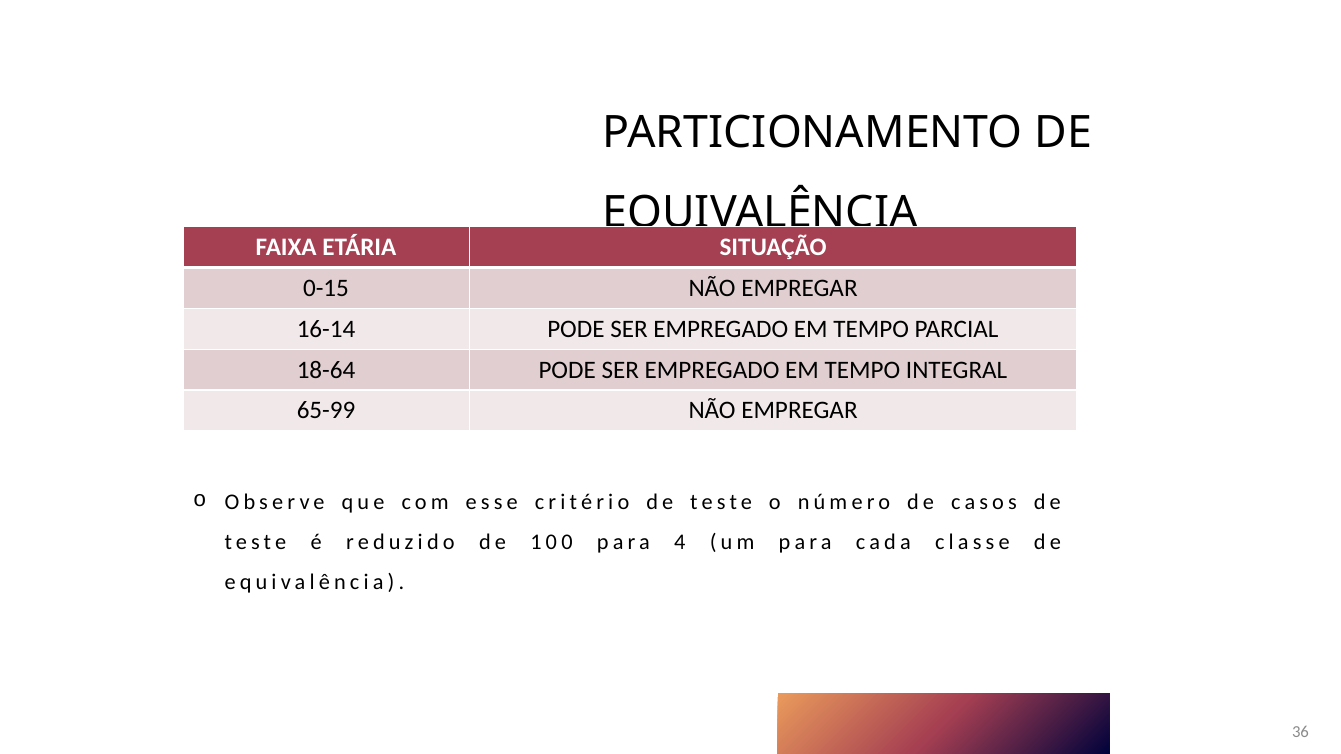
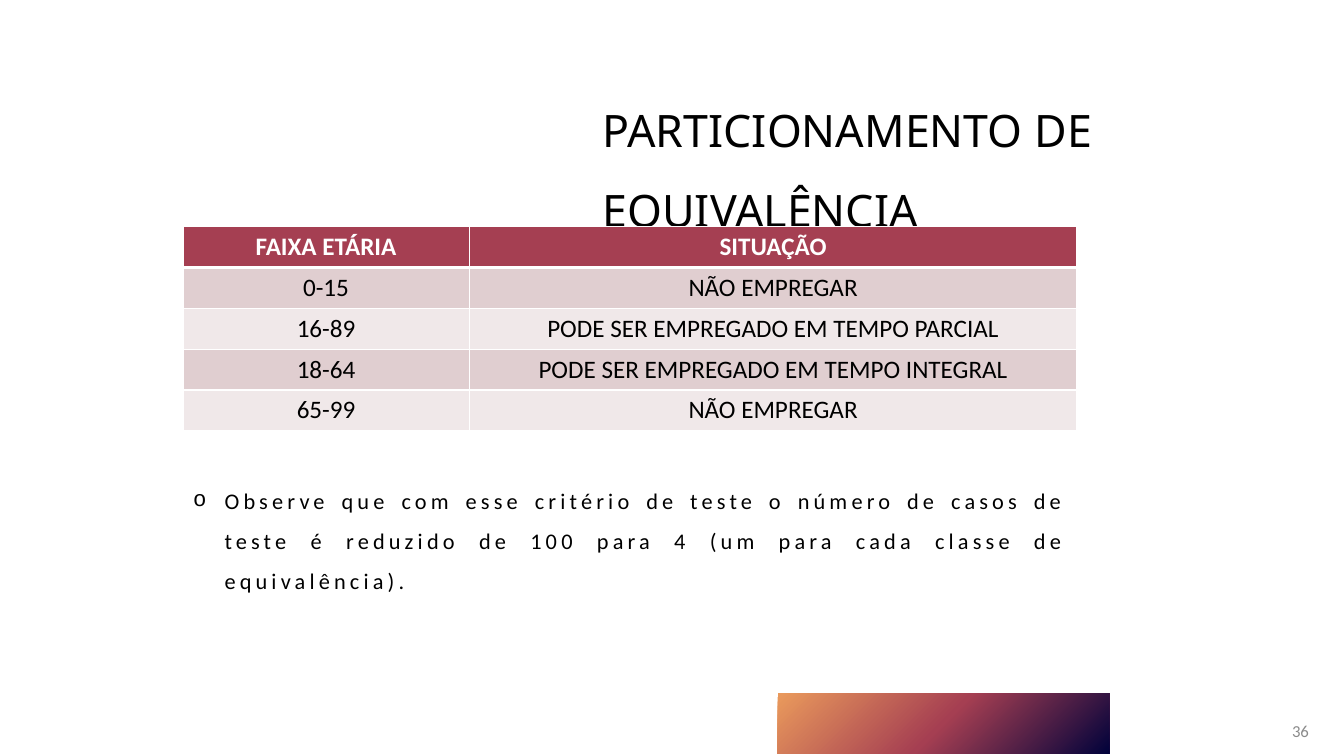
16-14: 16-14 -> 16-89 (326, 329)
